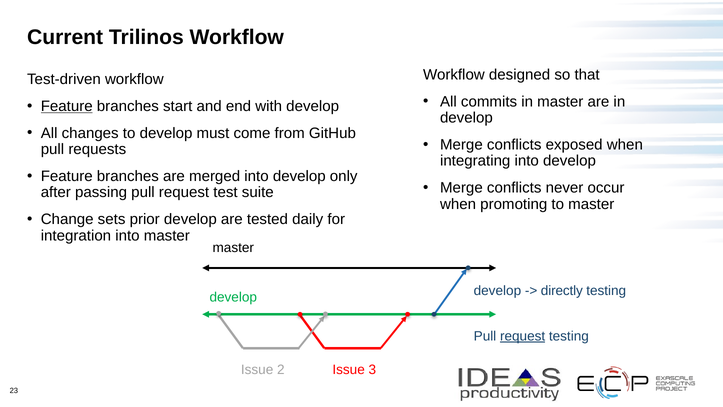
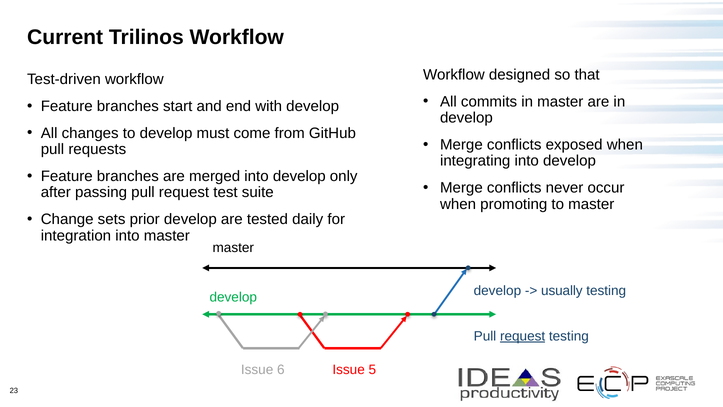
Feature underline: present -> none (67, 106)
directly: directly -> usually (562, 291)
2: 2 -> 6 (281, 369)
3: 3 -> 5 (372, 369)
